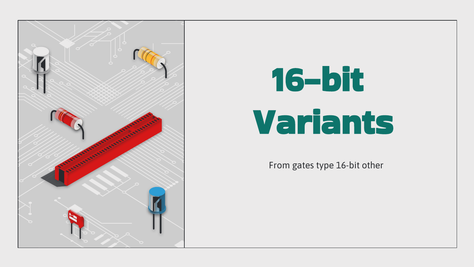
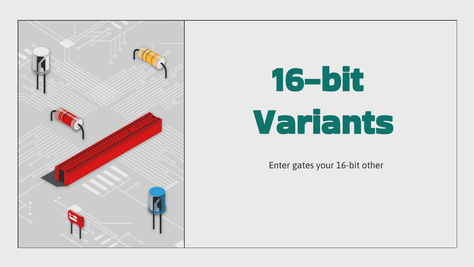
From: From -> Enter (279, 165)
type: type -> your (325, 165)
